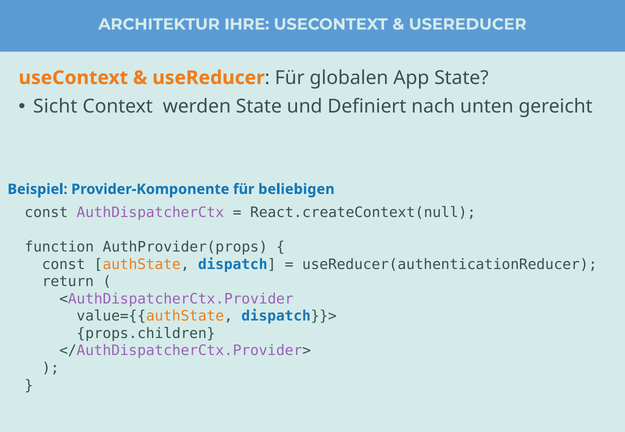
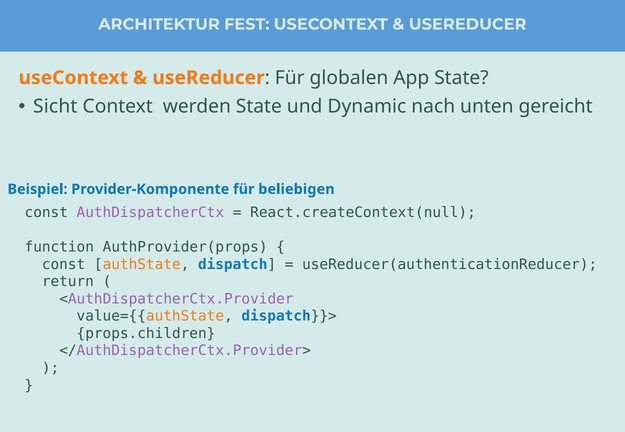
IHRE: IHRE -> FEST (247, 24)
Definiert: Definiert -> Dynamic (367, 107)
